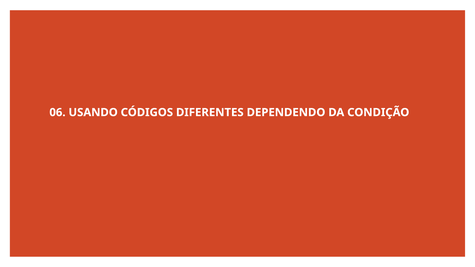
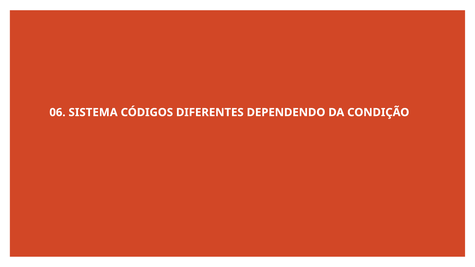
USANDO: USANDO -> SISTEMA (93, 112)
